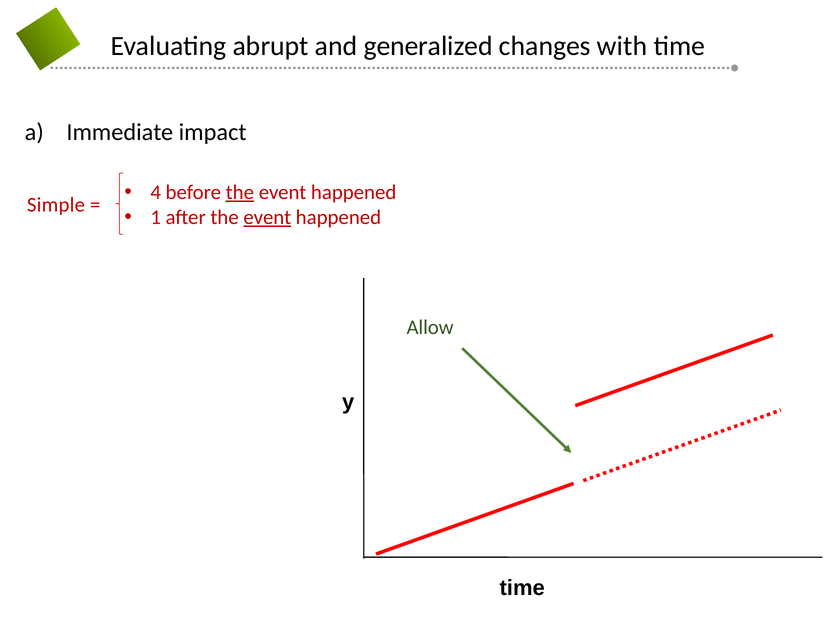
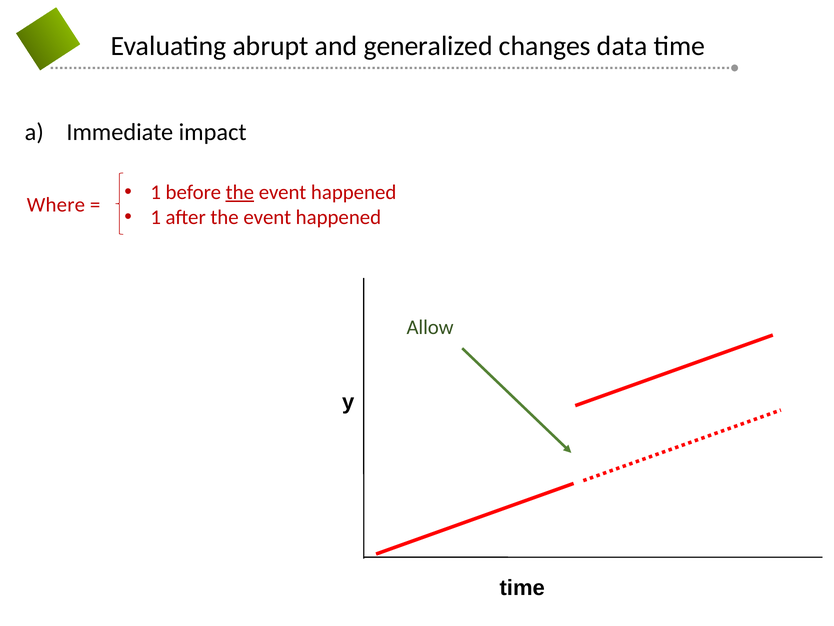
with: with -> data (622, 46)
4: 4 -> 1 (156, 192)
Simple: Simple -> Where (56, 205)
event underline: present -> none (267, 217)
